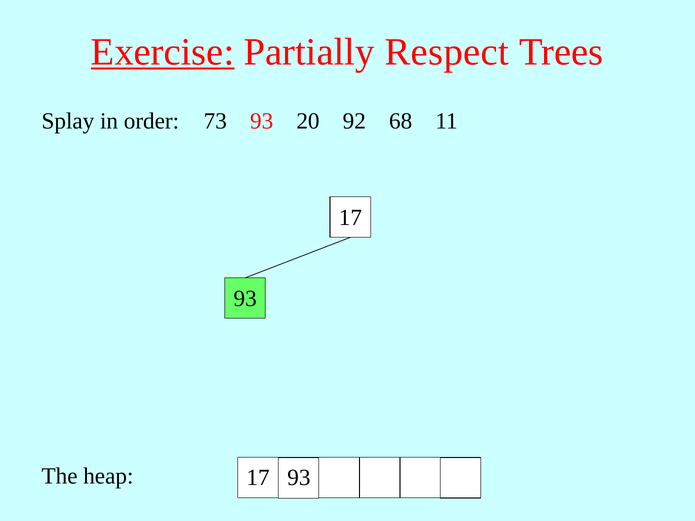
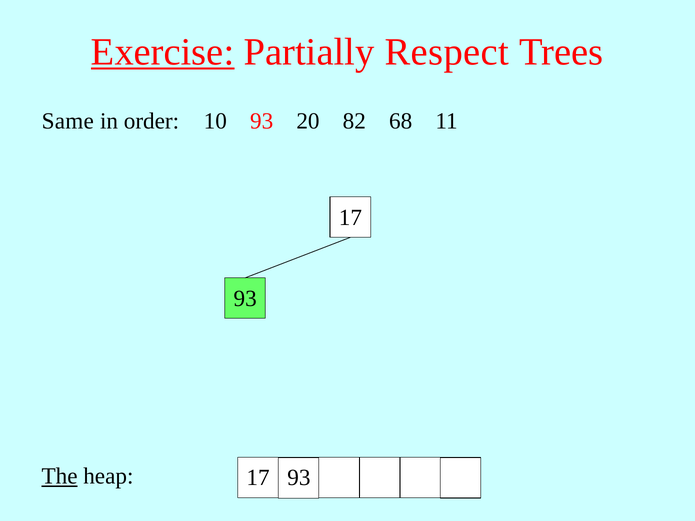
Splay: Splay -> Same (68, 121)
73: 73 -> 10 (215, 121)
92: 92 -> 82 (354, 121)
The underline: none -> present (60, 476)
